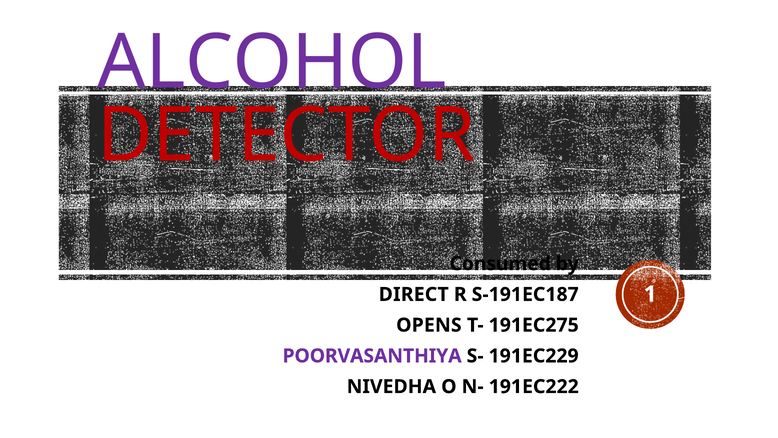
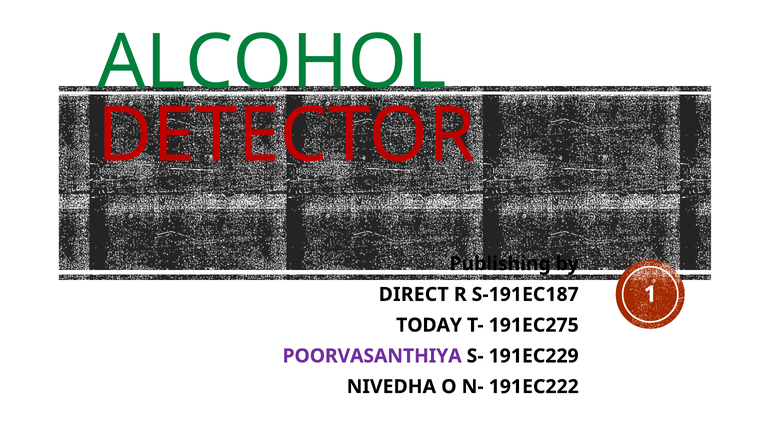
ALCOHOL colour: purple -> green (272, 62)
Consumed: Consumed -> Publishing (500, 264)
OPENS: OPENS -> TODAY (429, 325)
